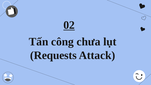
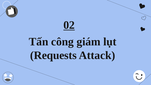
chưa: chưa -> giám (89, 42)
